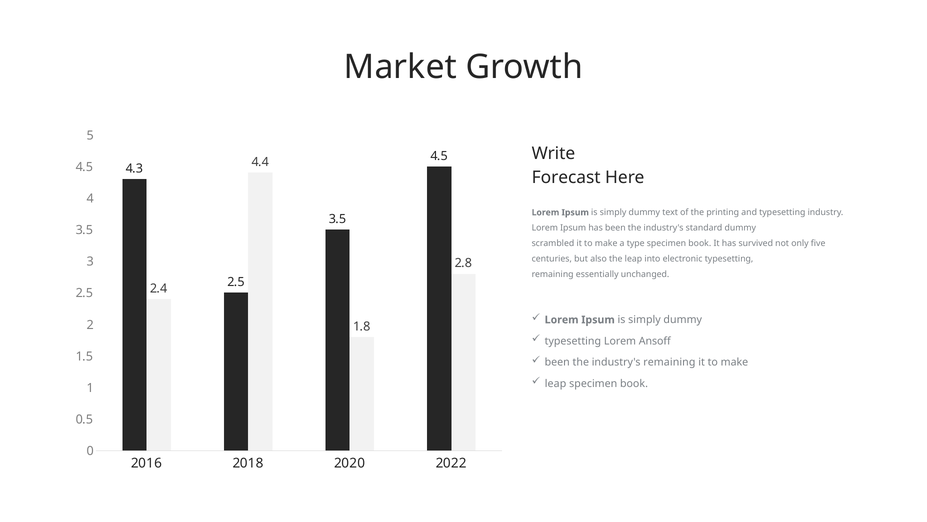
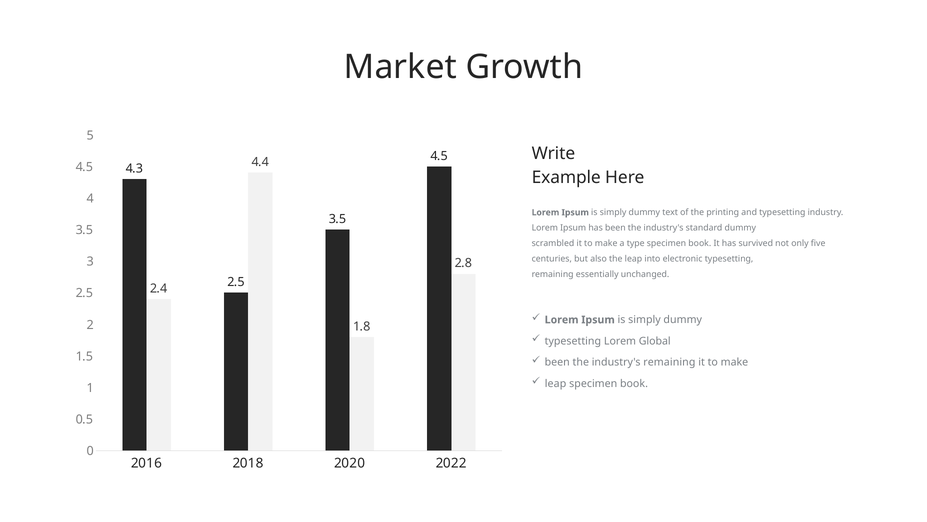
Forecast: Forecast -> Example (566, 177)
Ansoff: Ansoff -> Global (655, 341)
